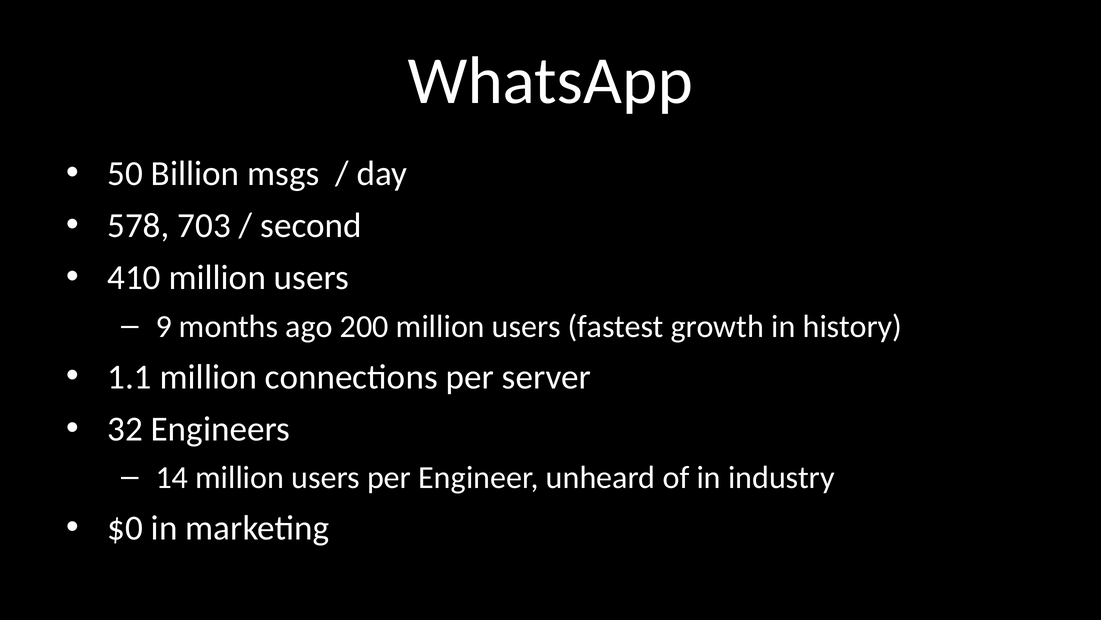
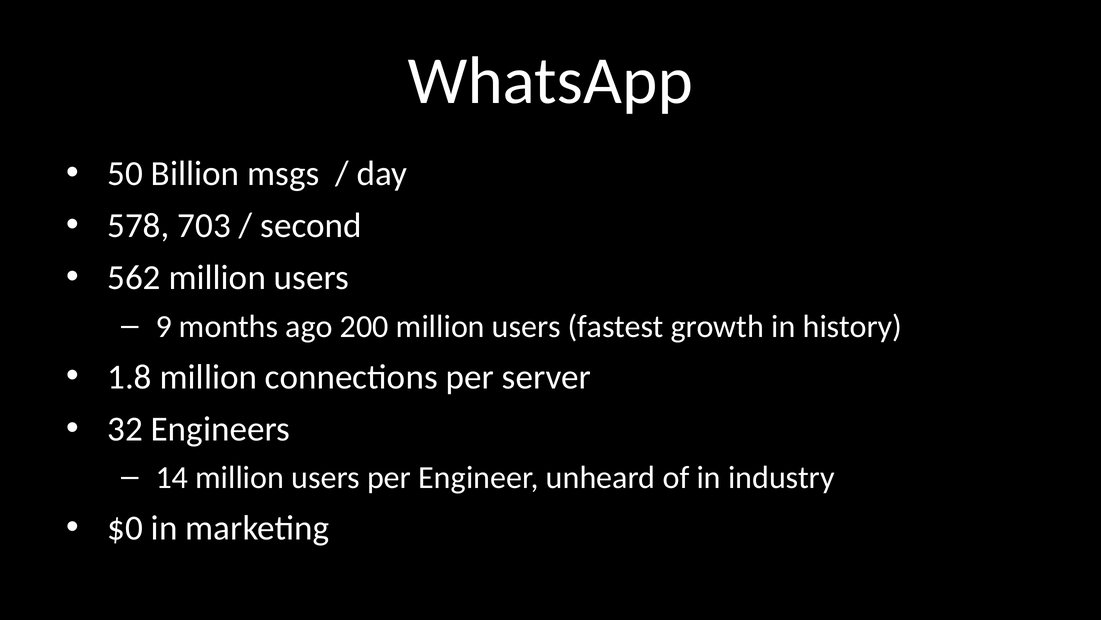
410: 410 -> 562 (134, 278)
1.1: 1.1 -> 1.8 (130, 377)
